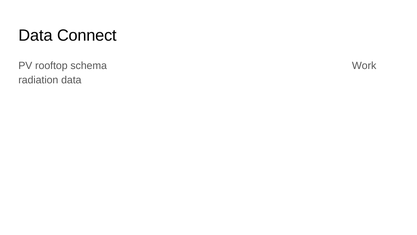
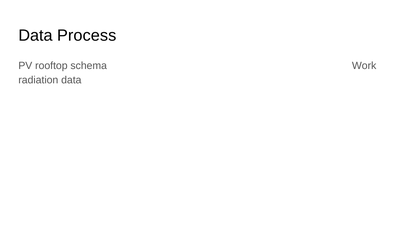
Connect: Connect -> Process (87, 35)
